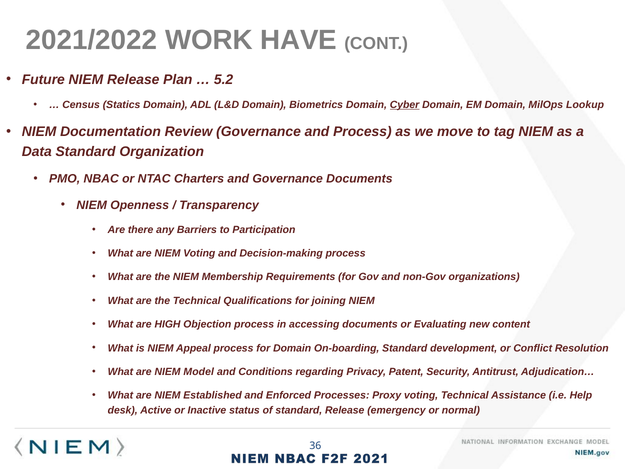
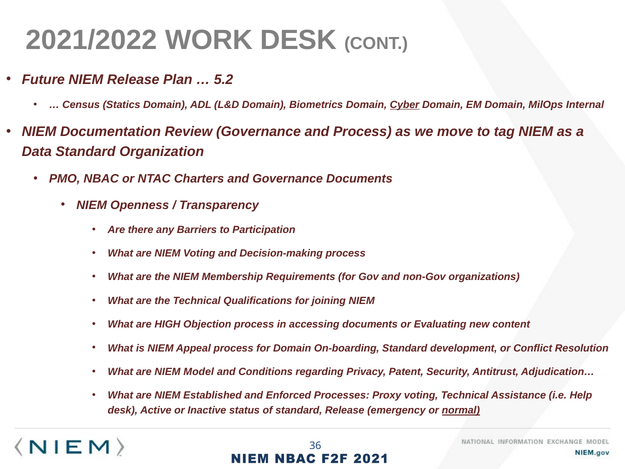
WORK HAVE: HAVE -> DESK (299, 40)
Lookup: Lookup -> Internal (585, 105)
normal underline: none -> present (461, 410)
